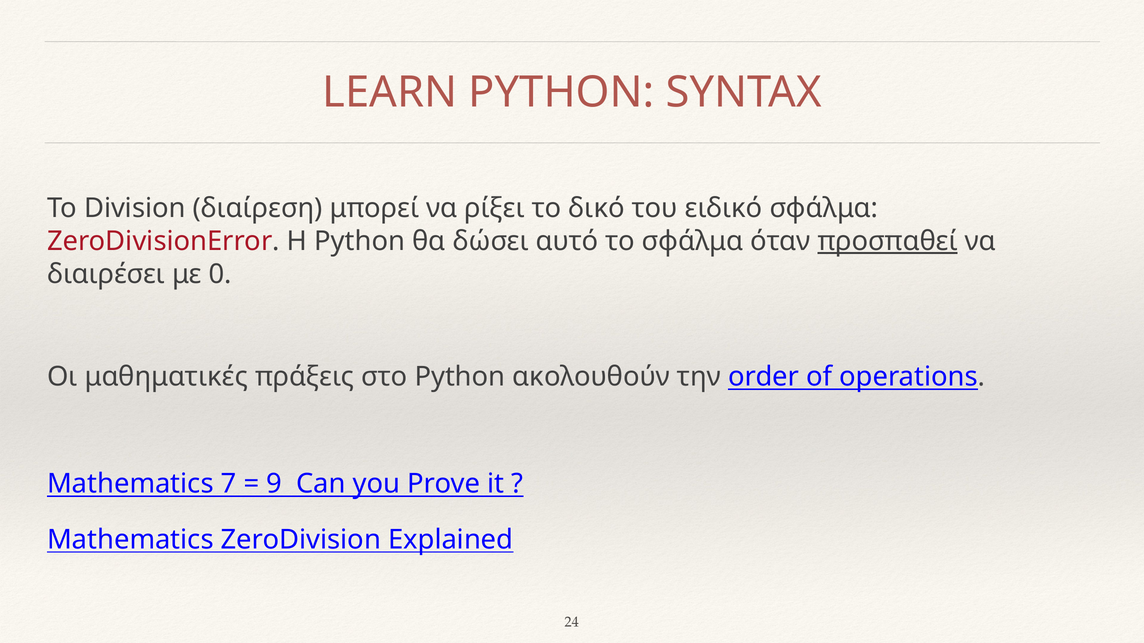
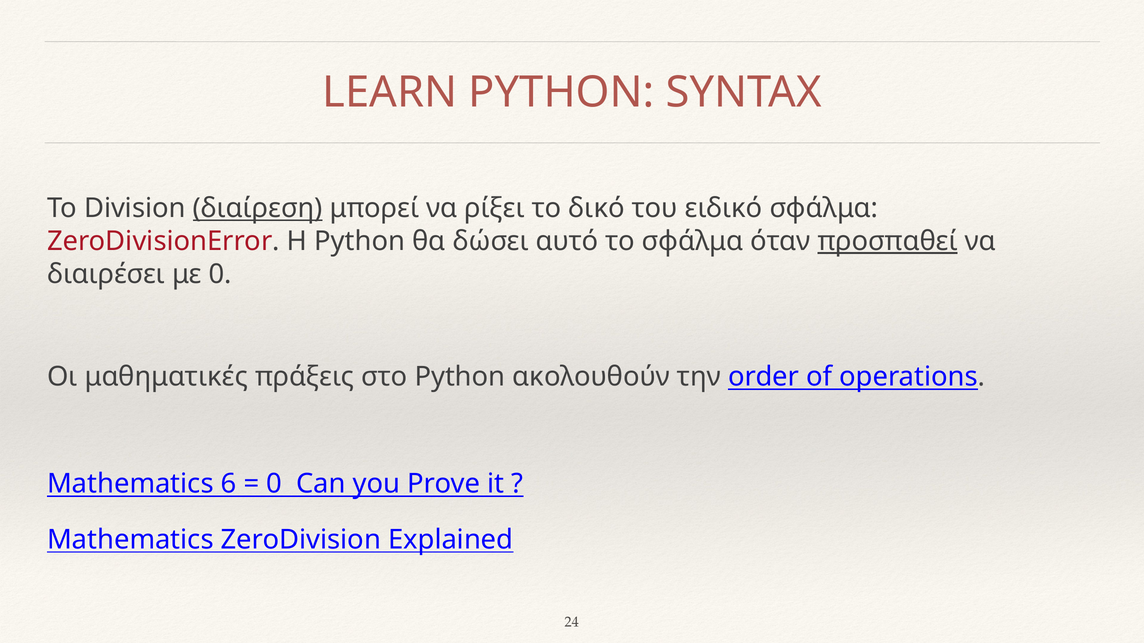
διαίρεση underline: none -> present (258, 209)
7: 7 -> 6 (229, 484)
9: 9 -> 0 (274, 484)
